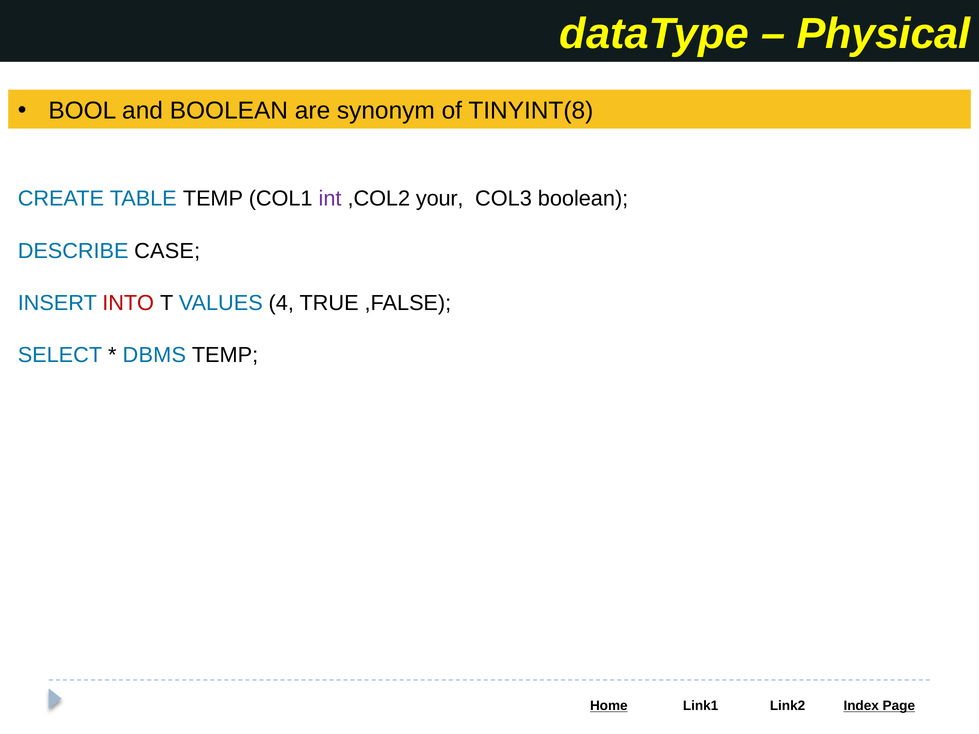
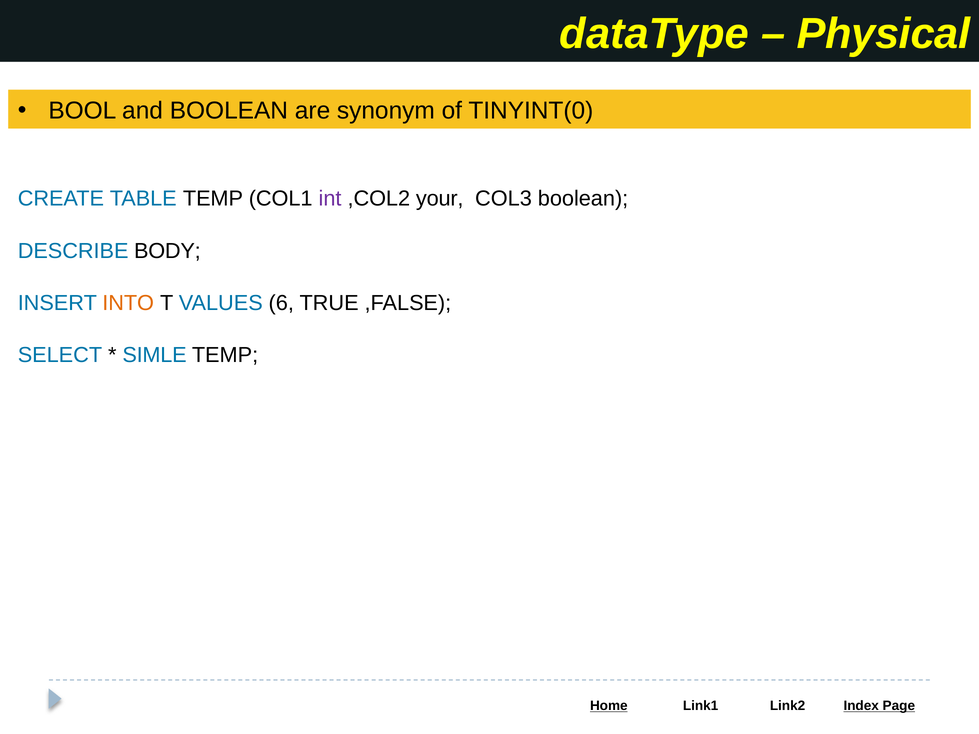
TINYINT(8: TINYINT(8 -> TINYINT(0 (531, 111)
CASE: CASE -> BODY (167, 251)
INTO colour: red -> orange (128, 303)
4: 4 -> 6 (281, 303)
DBMS: DBMS -> SIMLE (155, 355)
